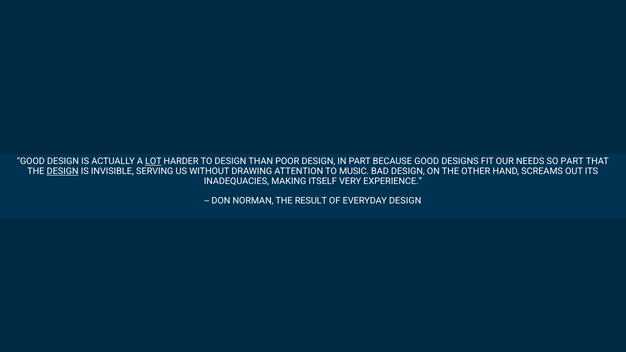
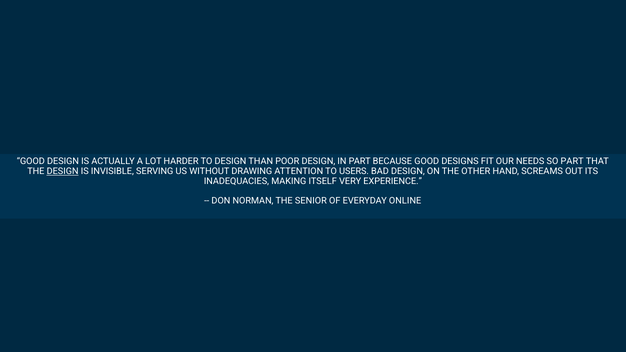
LOT underline: present -> none (153, 161)
MUSIC: MUSIC -> USERS (354, 171)
RESULT: RESULT -> SENIOR (311, 201)
EVERYDAY DESIGN: DESIGN -> ONLINE (405, 201)
